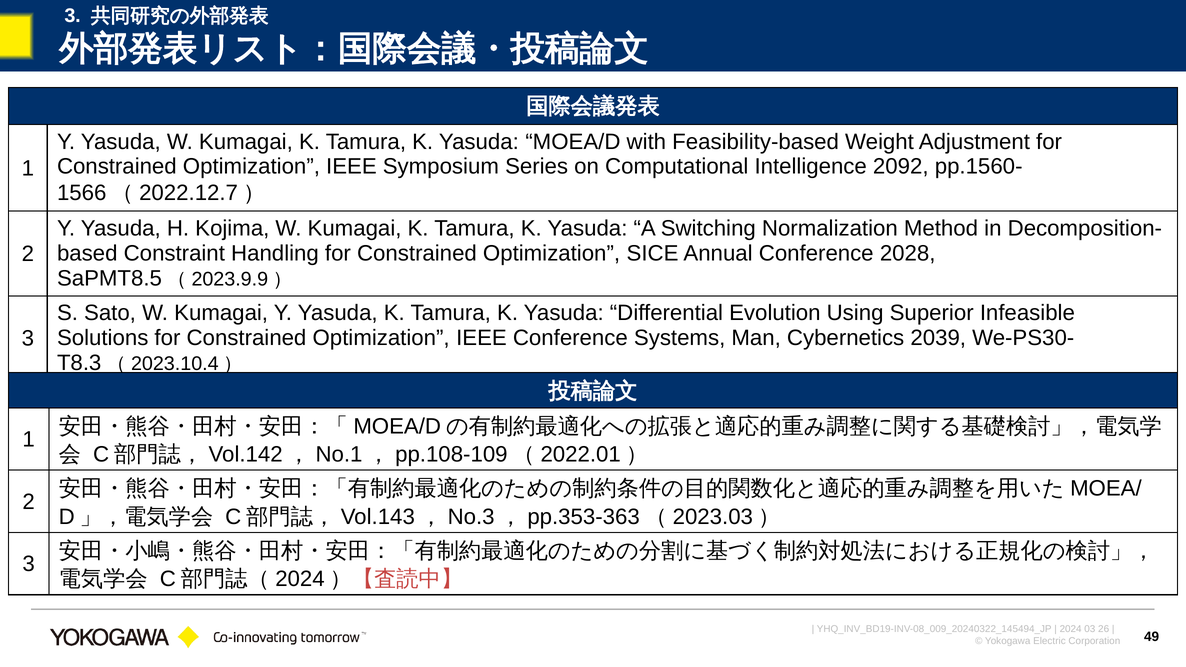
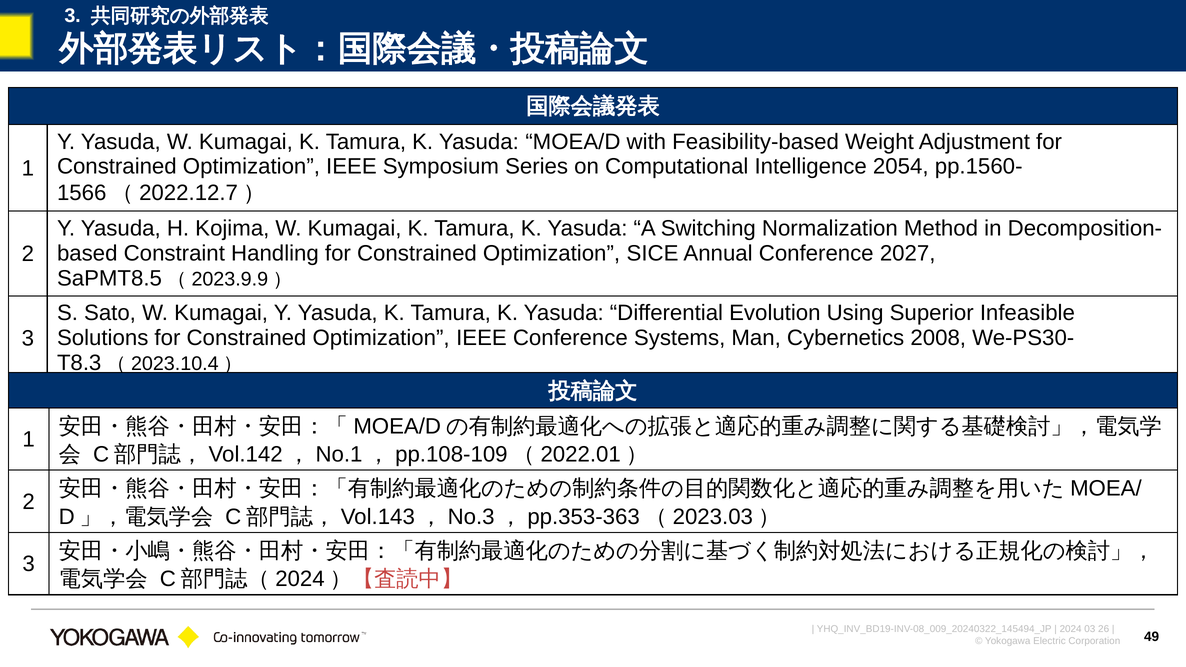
2092: 2092 -> 2054 (901, 167)
2028: 2028 -> 2027 (908, 253)
2039: 2039 -> 2008 (938, 338)
